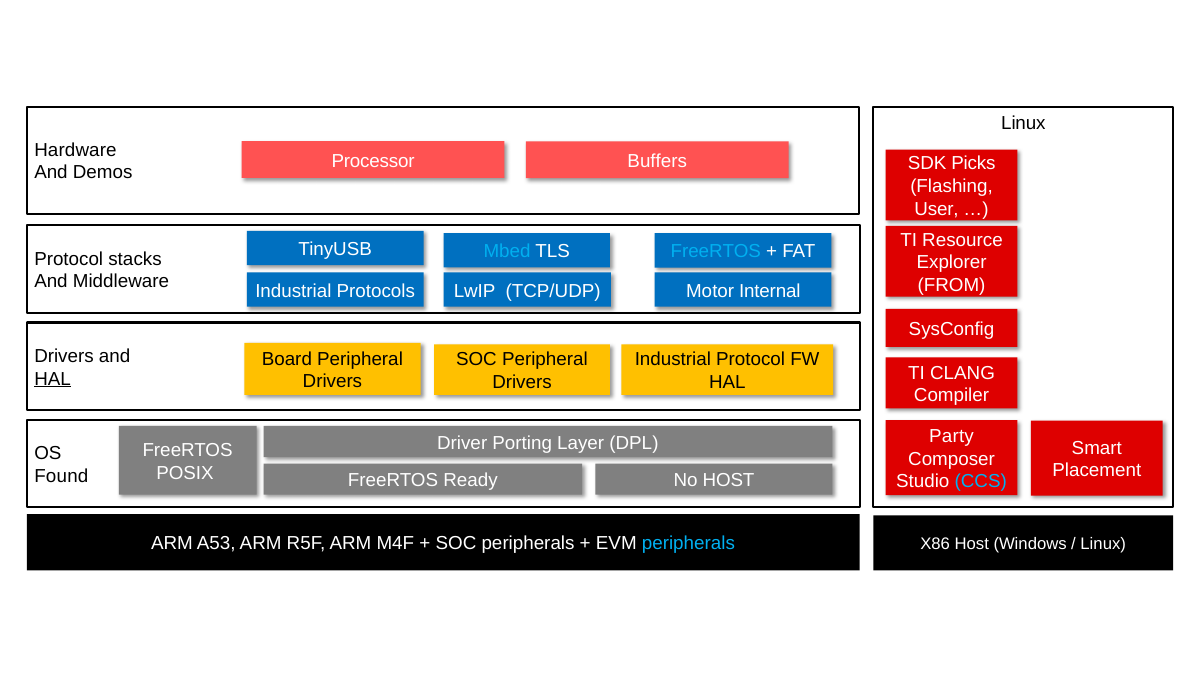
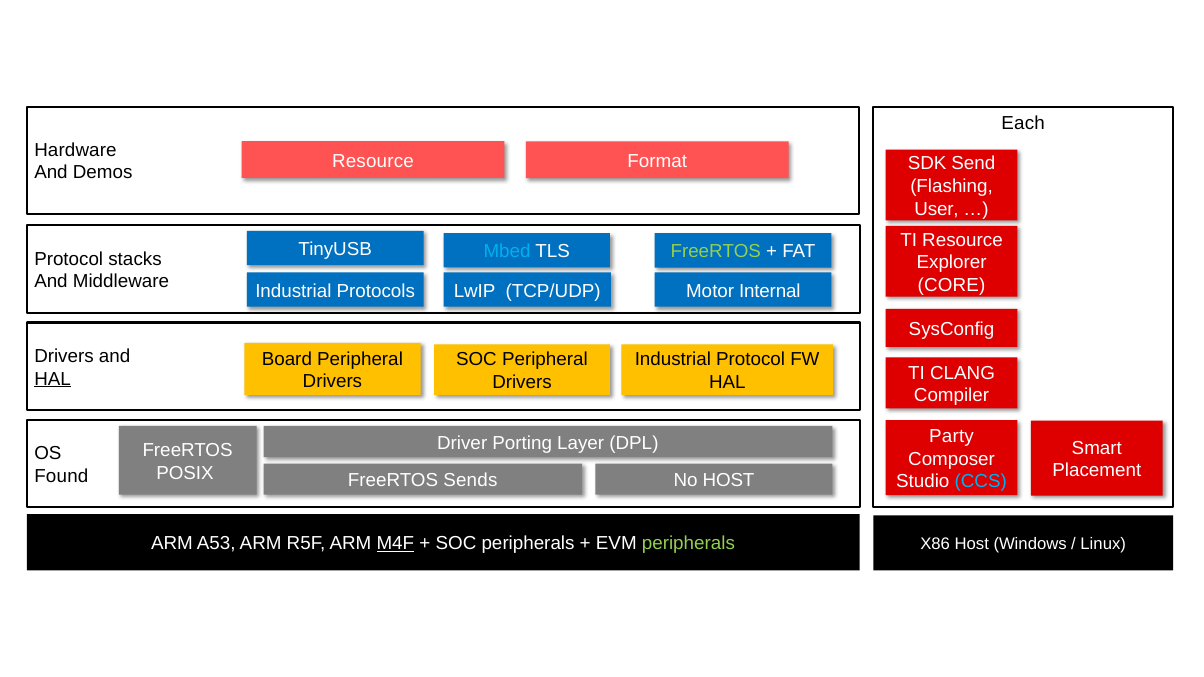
Linux: Linux -> Each (1023, 123)
Processor: Processor -> Resource (373, 161)
Buffers: Buffers -> Format (657, 161)
Picks: Picks -> Send (973, 164)
FreeRTOS colour: light blue -> light green (716, 252)
FROM: FROM -> CORE (951, 285)
Ready: Ready -> Sends (470, 481)
M4F underline: none -> present (395, 544)
peripherals colour: light blue -> light green (688, 544)
